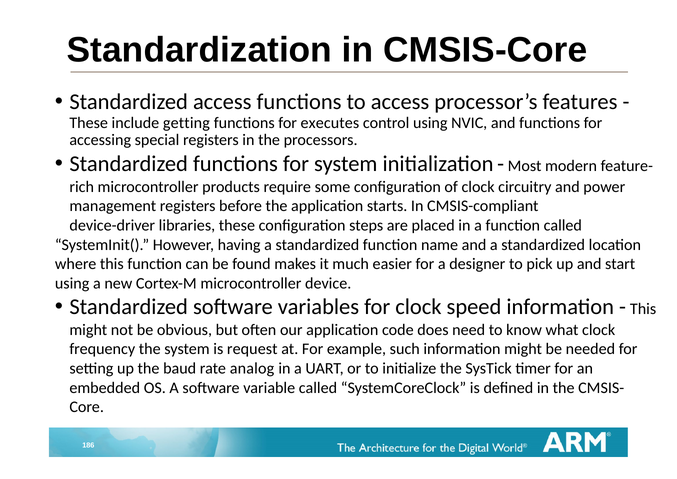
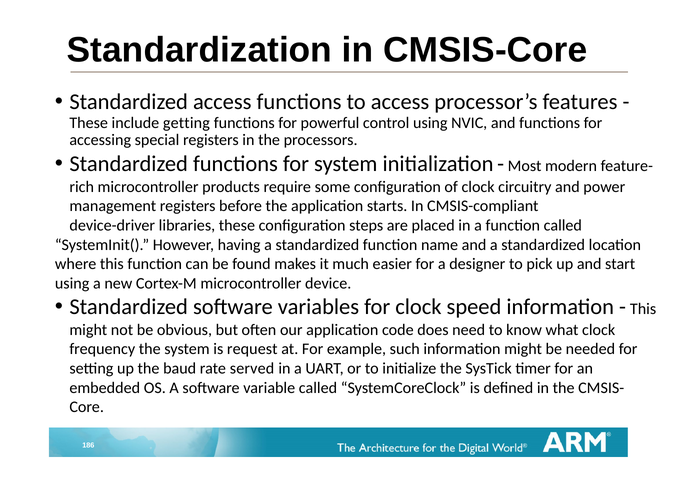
executes: executes -> powerful (330, 123)
analog: analog -> served (252, 368)
